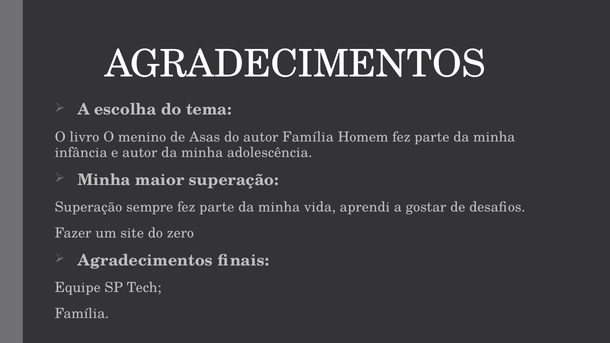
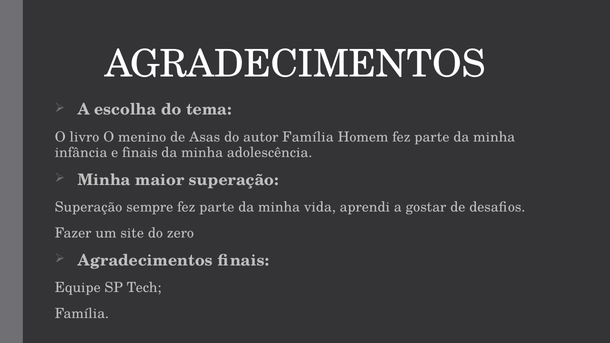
e autor: autor -> finais (140, 153)
